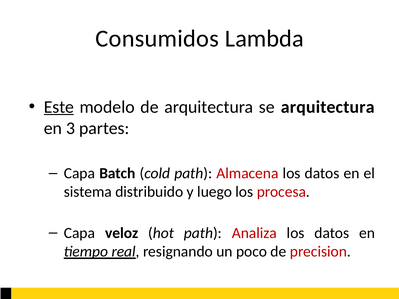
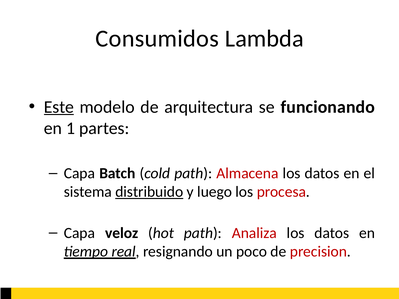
se arquitectura: arquitectura -> funcionando (328, 107)
3: 3 -> 1 (71, 128)
distribuido underline: none -> present (149, 192)
